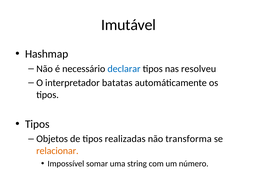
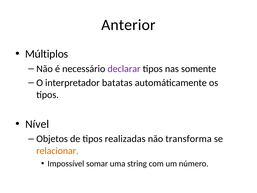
Imutável: Imutável -> Anterior (128, 25)
Hashmap: Hashmap -> Múltiplos (47, 54)
declarar colour: blue -> purple (124, 69)
resolveu: resolveu -> somente (199, 69)
Tipos: Tipos -> Nível (37, 124)
